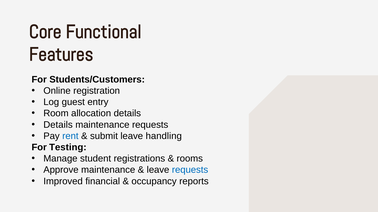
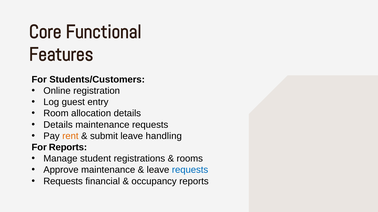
rent colour: blue -> orange (70, 136)
For Testing: Testing -> Reports (68, 148)
Improved: Improved -> Requests (63, 182)
